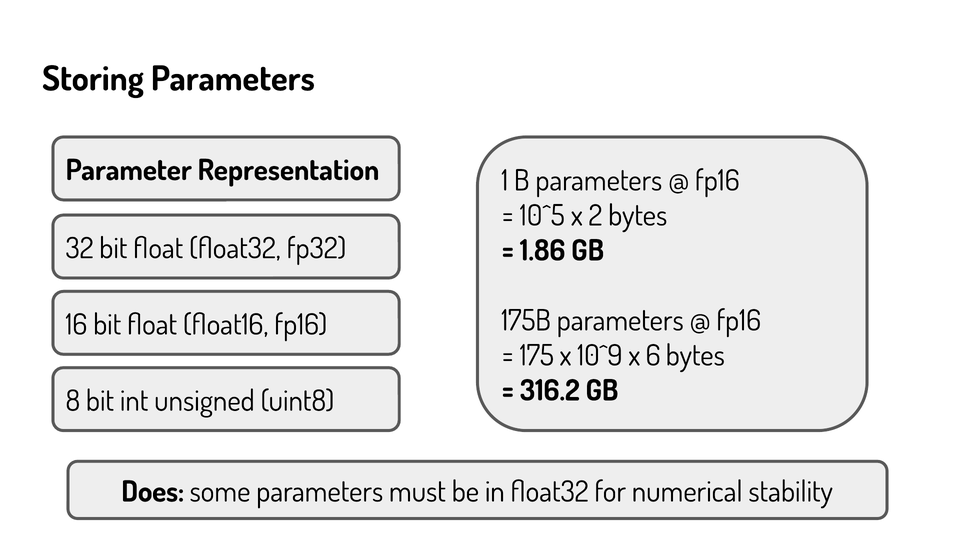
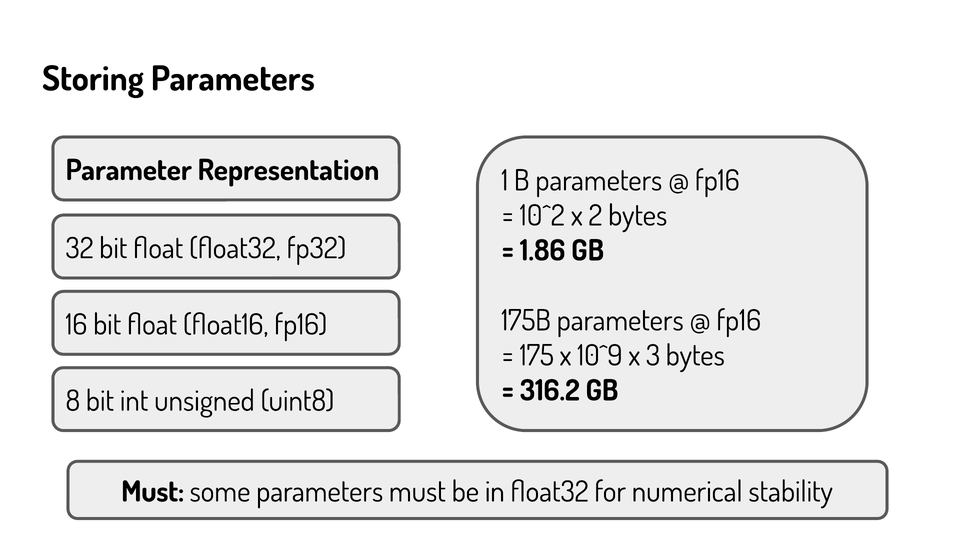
10^5: 10^5 -> 10^2 (542, 216)
6: 6 -> 3 (653, 356)
Does: Does -> Must (153, 492)
